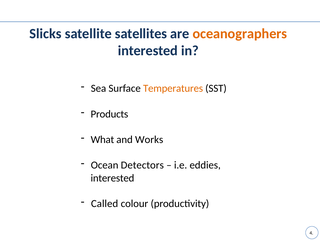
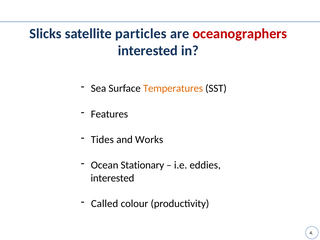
satellites: satellites -> particles (141, 34)
oceanographers colour: orange -> red (240, 34)
Products: Products -> Features (109, 114)
What: What -> Tides (102, 140)
Detectors: Detectors -> Stationary (142, 165)
